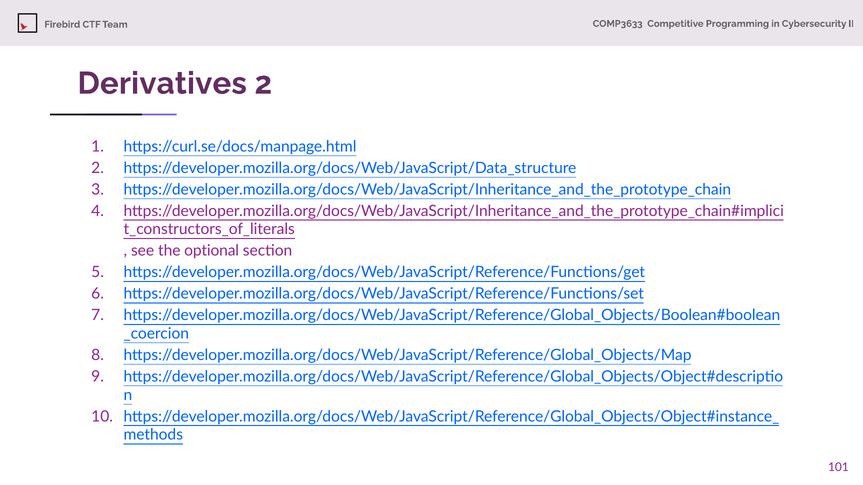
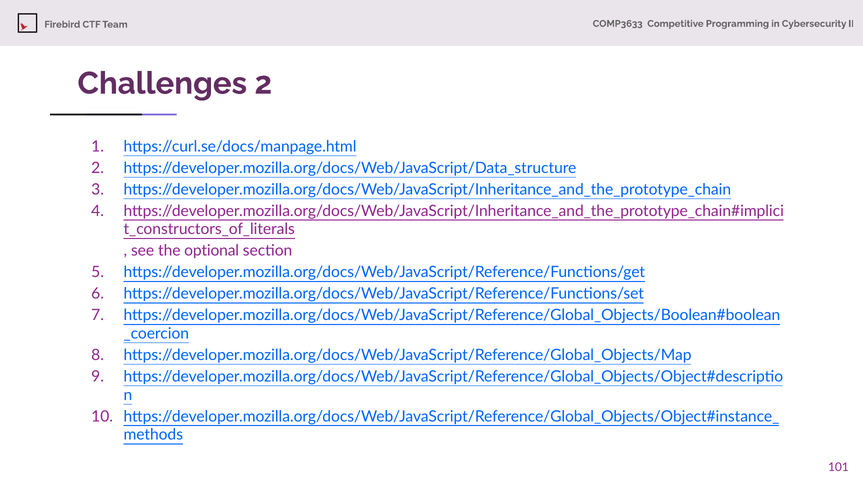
Derivatives: Derivatives -> Challenges (162, 83)
